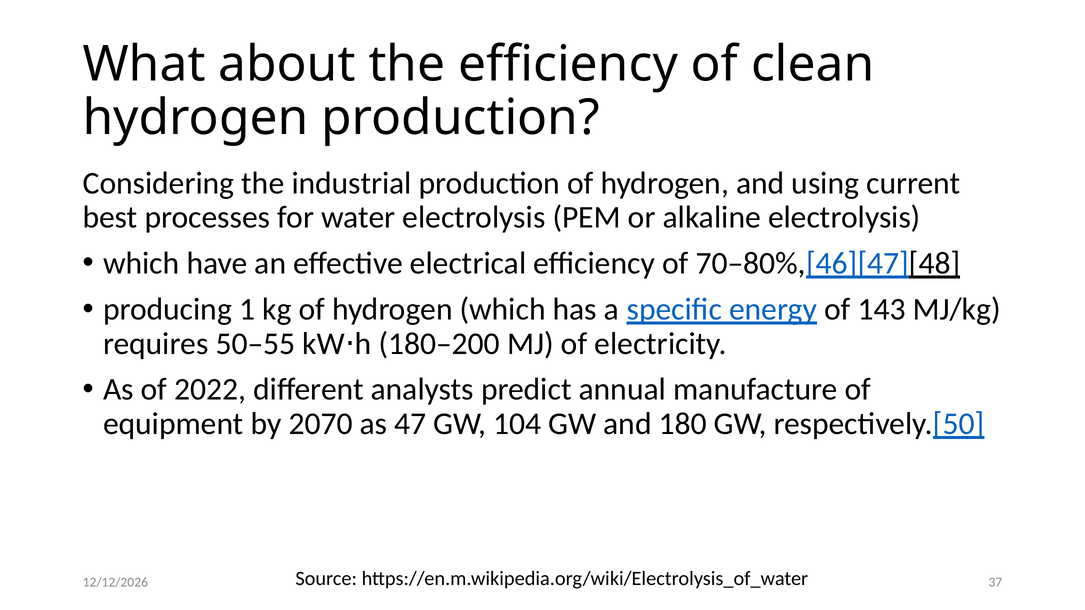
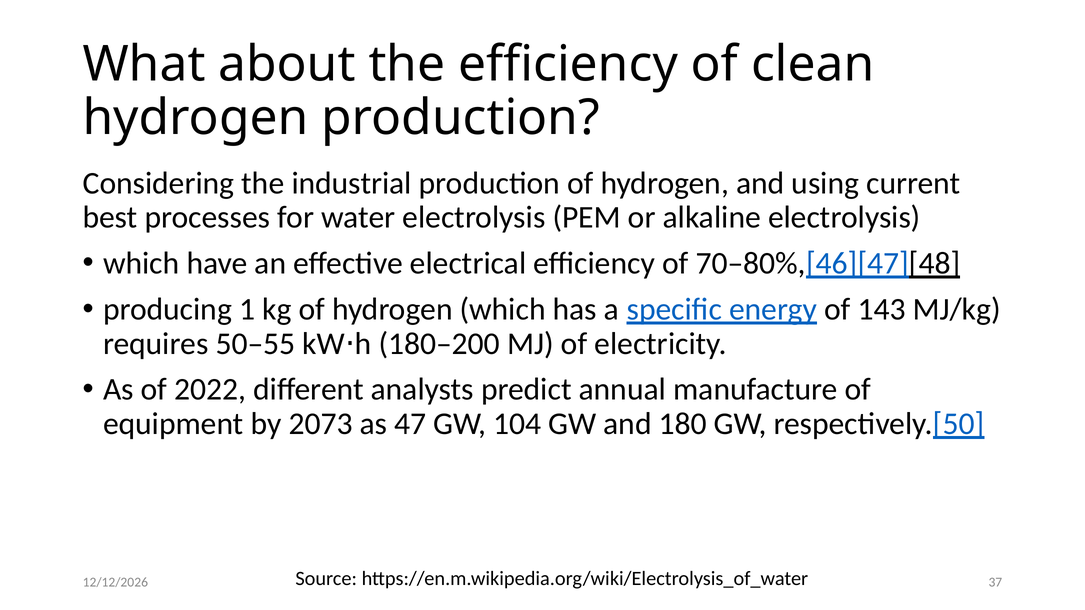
2070: 2070 -> 2073 (321, 424)
